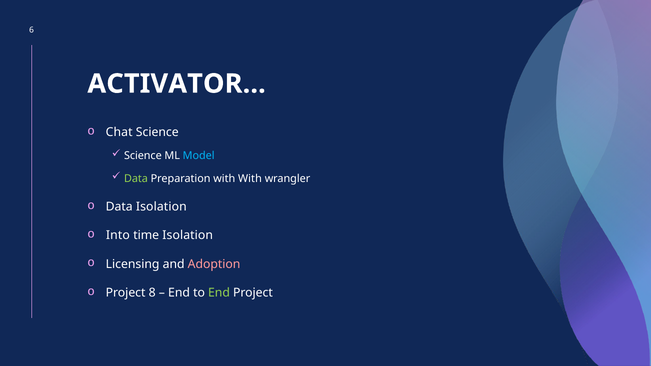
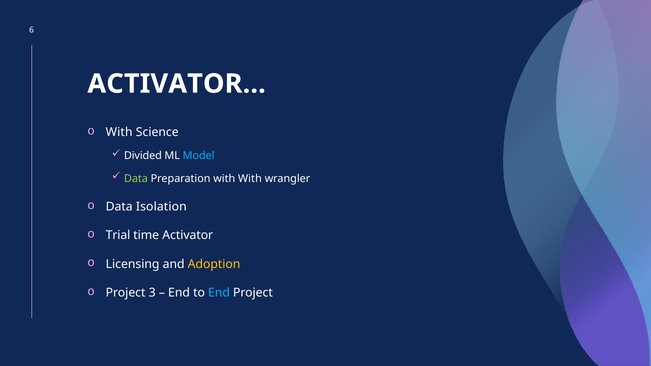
Chat: Chat -> With (119, 132)
Science: Science -> Divided (143, 156)
Into: Into -> Trial (118, 236)
time Isolation: Isolation -> Activator (188, 236)
Adoption colour: pink -> yellow (214, 264)
8: 8 -> 3 (152, 293)
End colour: light green -> light blue (219, 293)
